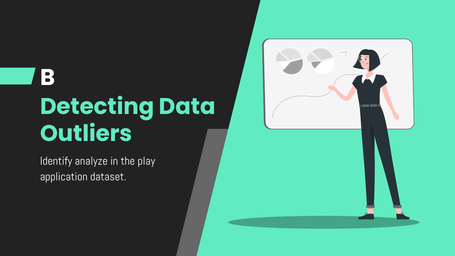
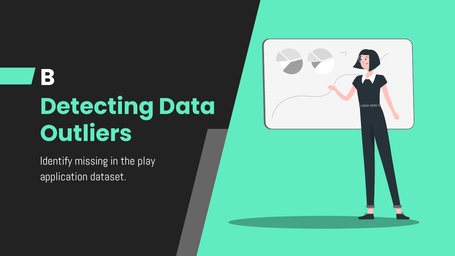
analyze: analyze -> missing (91, 161)
